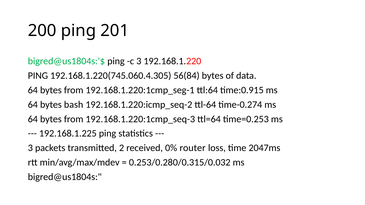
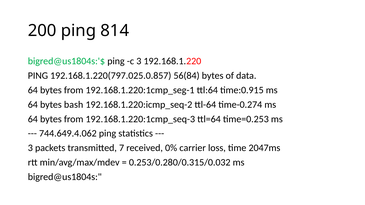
201: 201 -> 814 (115, 31)
192.168.1.220(745.060.4.305: 192.168.1.220(745.060.4.305 -> 192.168.1.220(797.025.0.857 (111, 76)
192.168.1.225: 192.168.1.225 -> 744.649.4.062 (68, 134)
2: 2 -> 7 (122, 148)
router: router -> carrier (193, 148)
